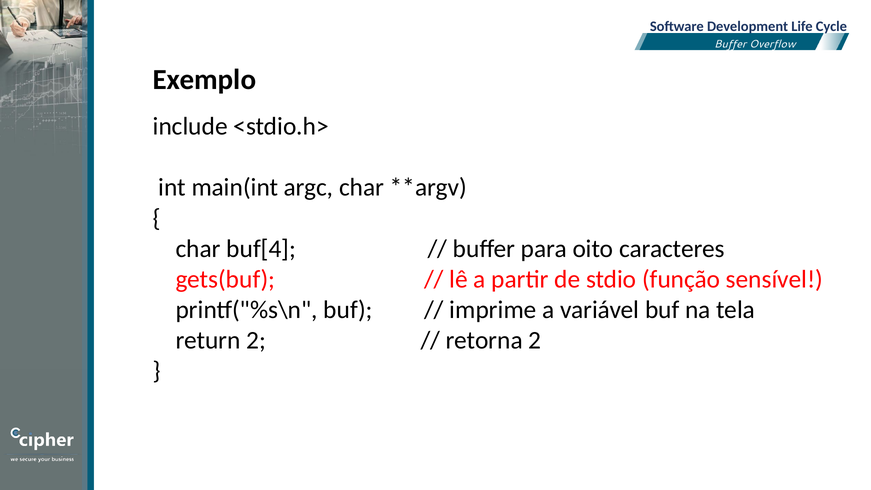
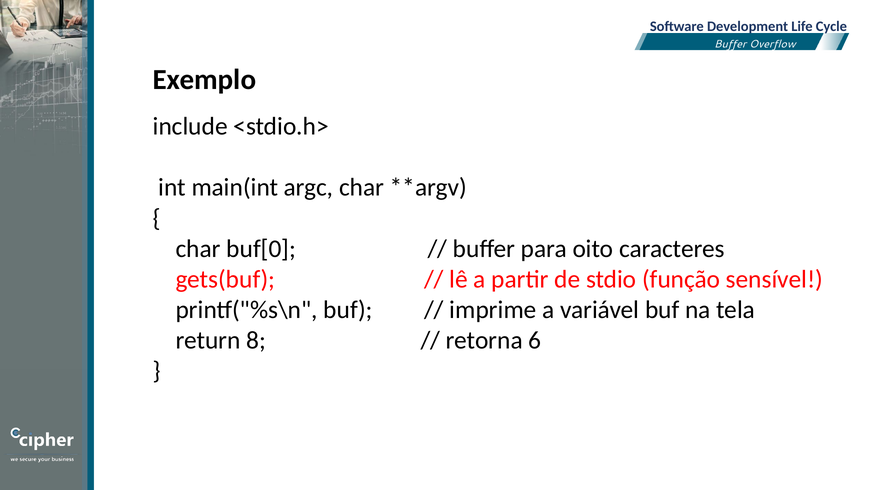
buf[4: buf[4 -> buf[0 (261, 249)
return 2: 2 -> 8 (256, 340)
retorna 2: 2 -> 6 (535, 340)
